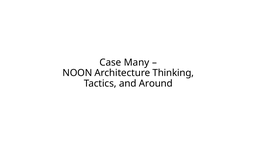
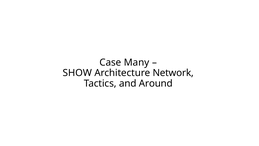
NOON: NOON -> SHOW (77, 73)
Thinking: Thinking -> Network (173, 73)
